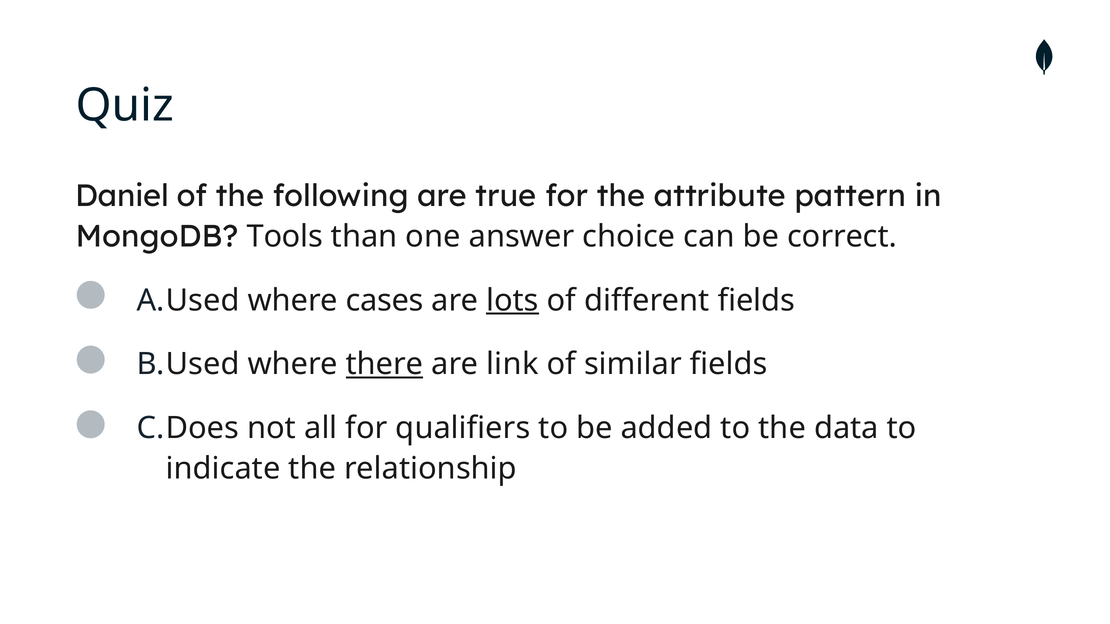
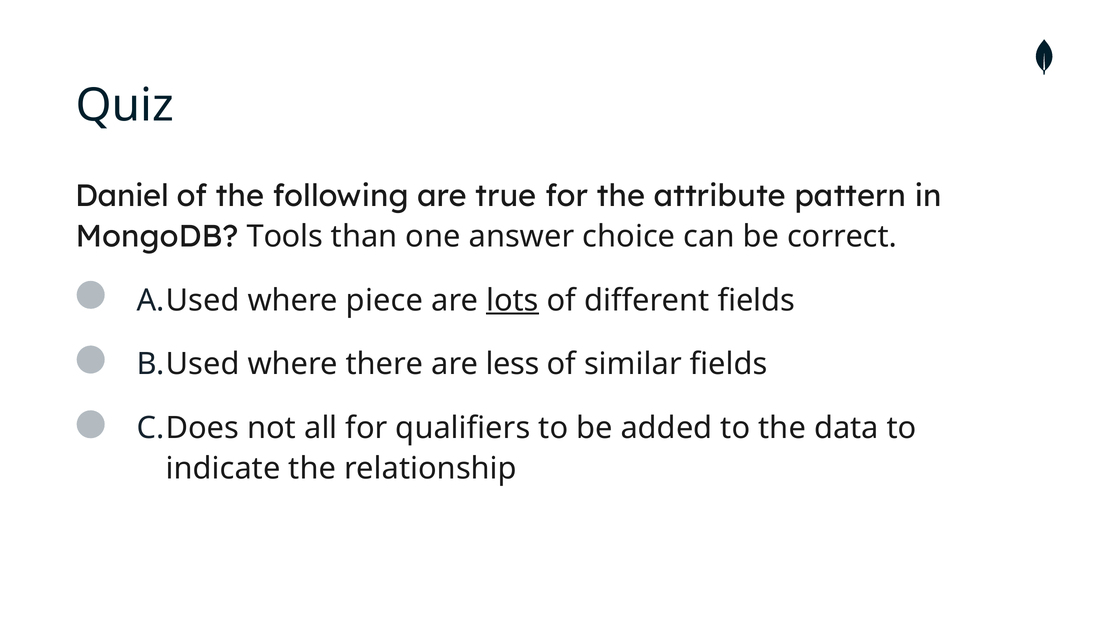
cases: cases -> piece (384, 301)
there underline: present -> none (385, 364)
link: link -> less (513, 364)
